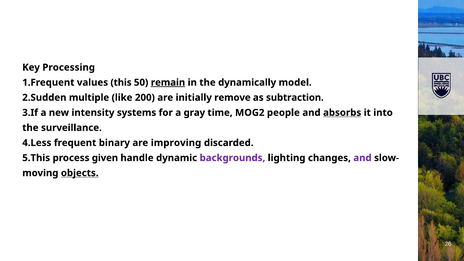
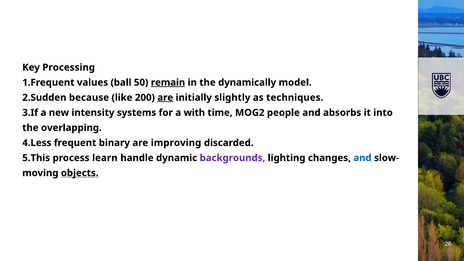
this: this -> ball (121, 82)
multiple: multiple -> because (89, 98)
are underline: none -> present (165, 98)
remove: remove -> slightly (232, 98)
subtraction: subtraction -> techniques (295, 98)
gray: gray -> with (194, 113)
absorbs underline: present -> none (342, 113)
surveillance: surveillance -> overlapping (71, 128)
given: given -> learn (105, 158)
and colour: purple -> blue (362, 158)
